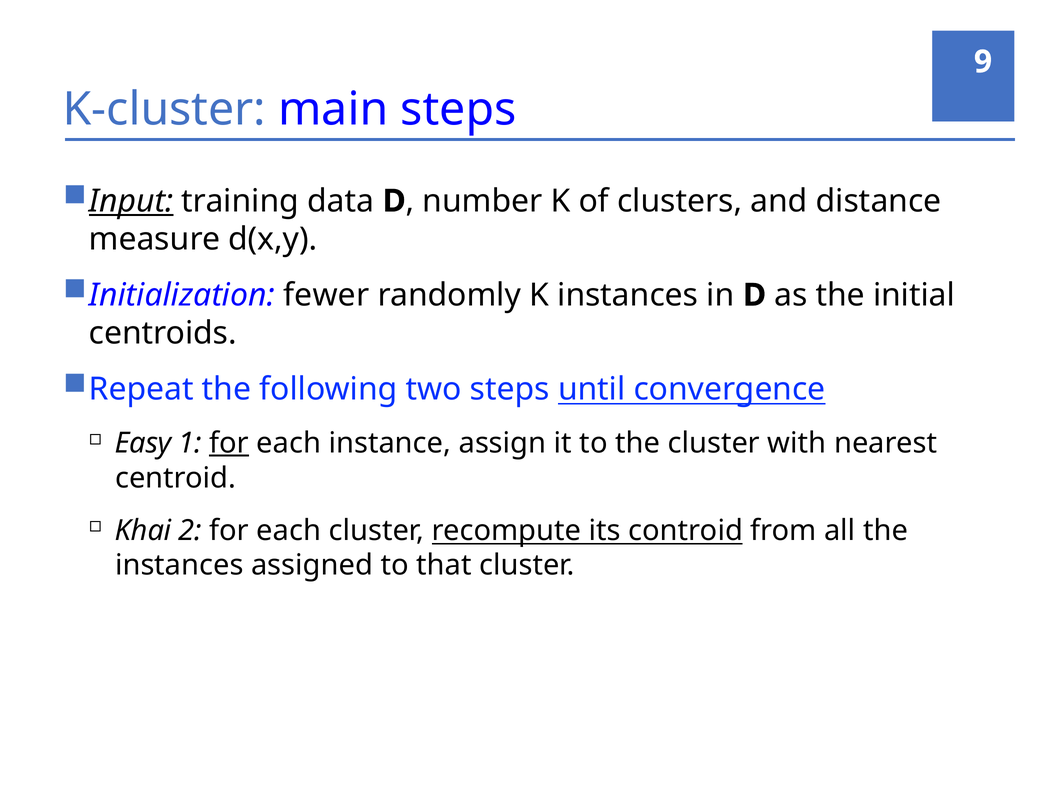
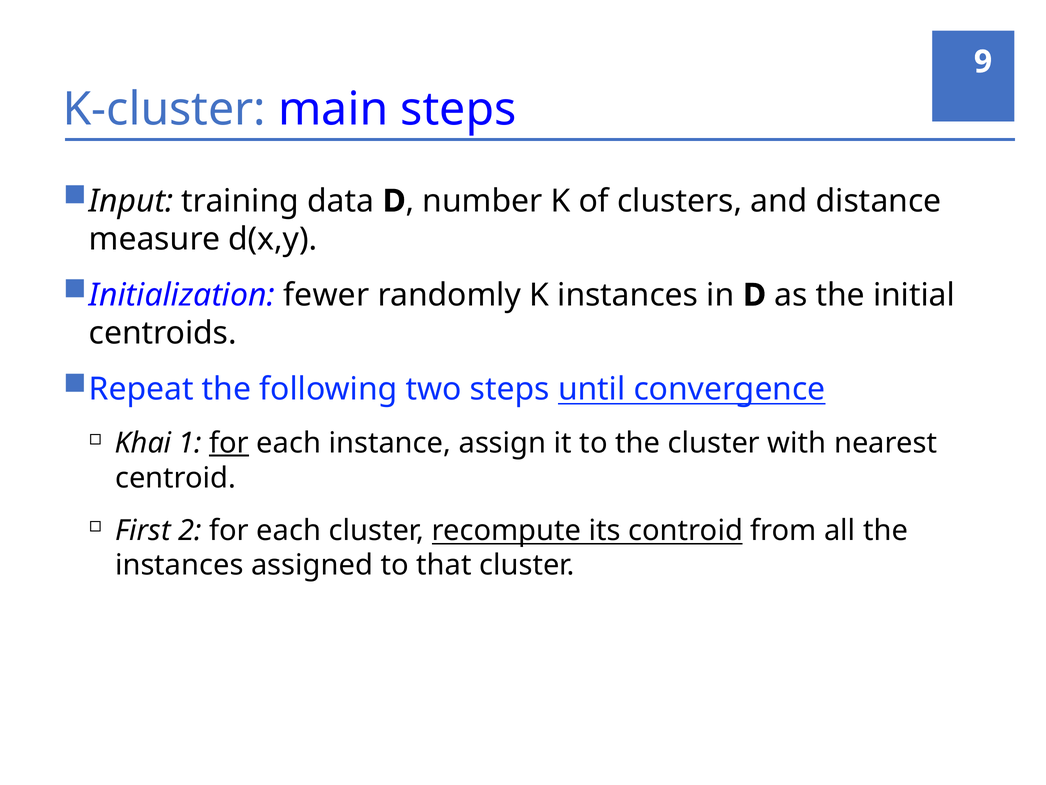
Input underline: present -> none (131, 201)
Easy: Easy -> Khai (143, 443)
Khai: Khai -> First (143, 530)
